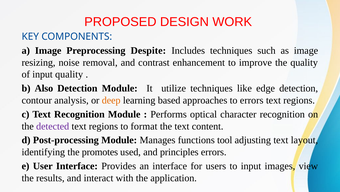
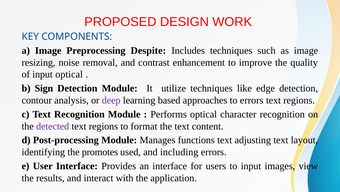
input quality: quality -> optical (69, 74)
Also: Also -> Sign (44, 88)
deep colour: orange -> purple (111, 100)
functions tool: tool -> text (225, 140)
principles: principles -> including (179, 152)
